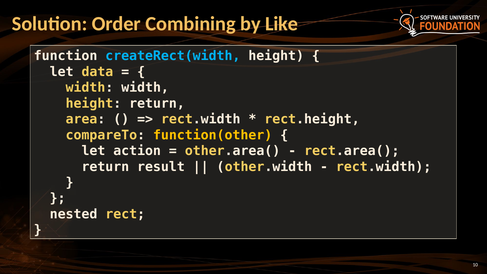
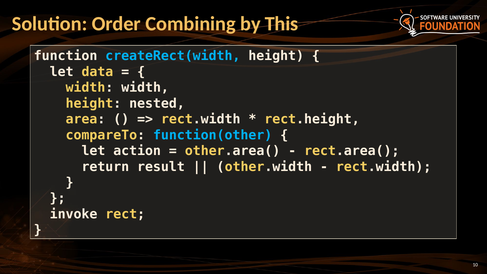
Like: Like -> This (282, 24)
height return: return -> nested (157, 103)
function(other colour: yellow -> light blue (213, 135)
nested: nested -> invoke (74, 214)
